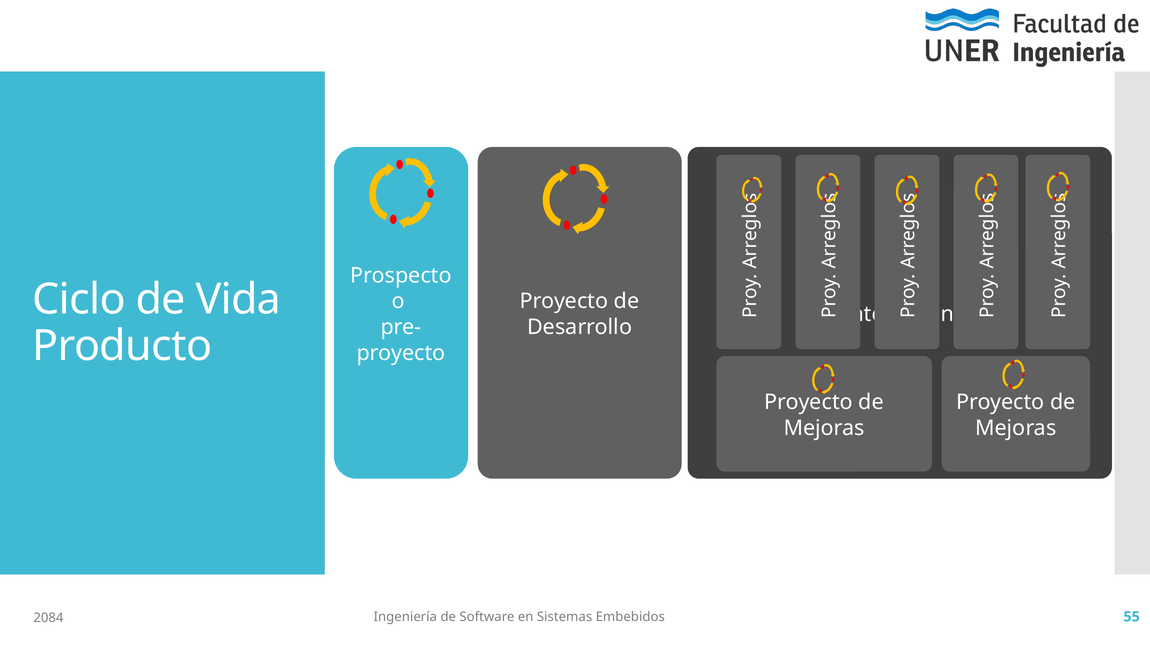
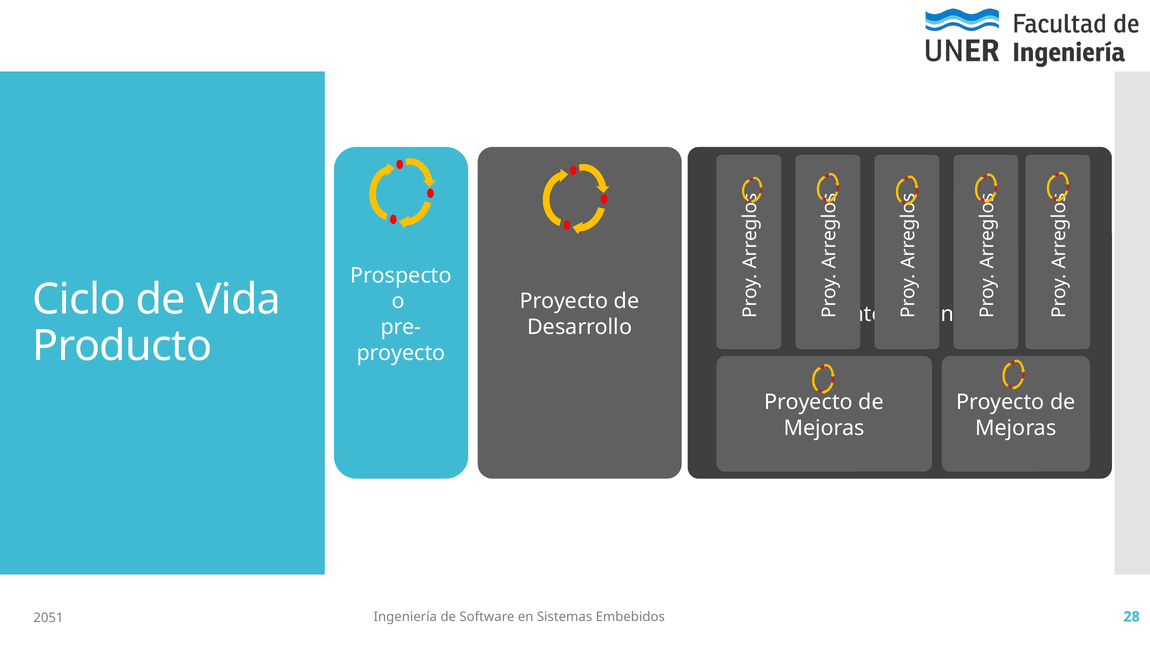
55: 55 -> 28 (1132, 617)
2084: 2084 -> 2051 (48, 618)
